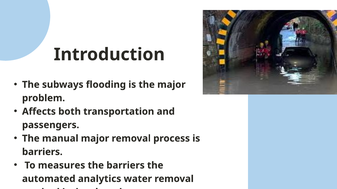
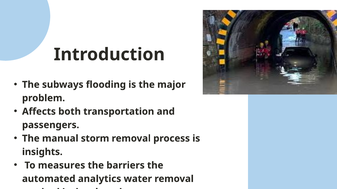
manual major: major -> storm (95, 139)
barriers: barriers -> insights (42, 152)
